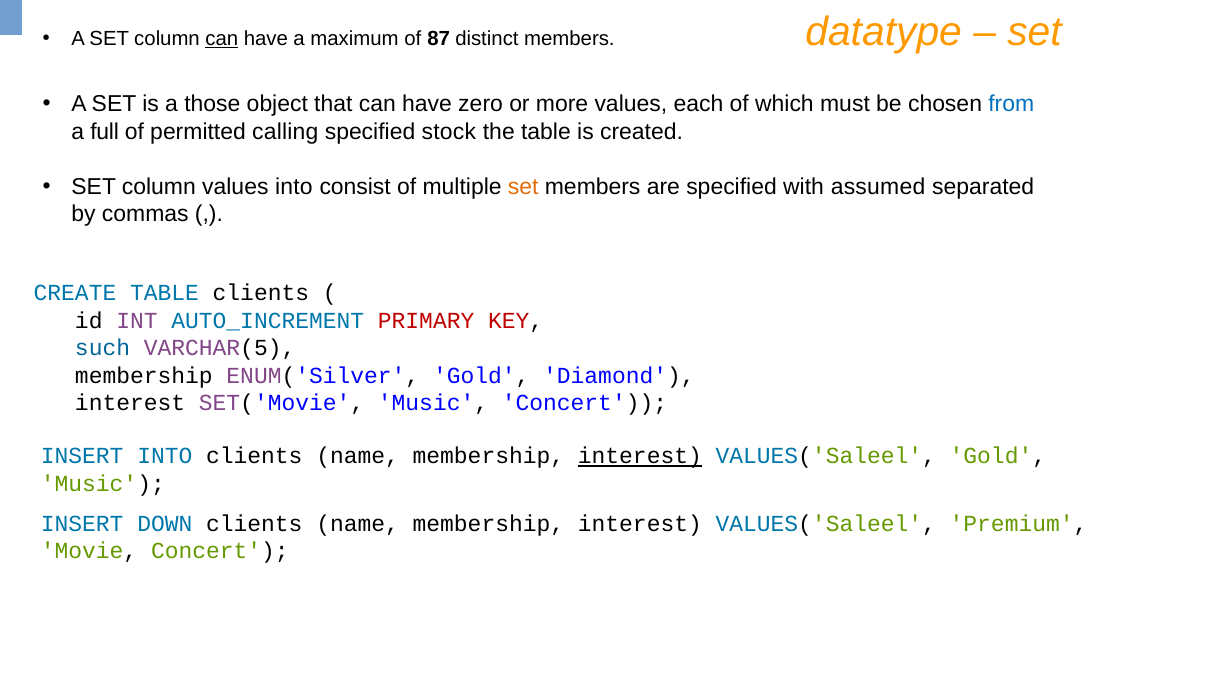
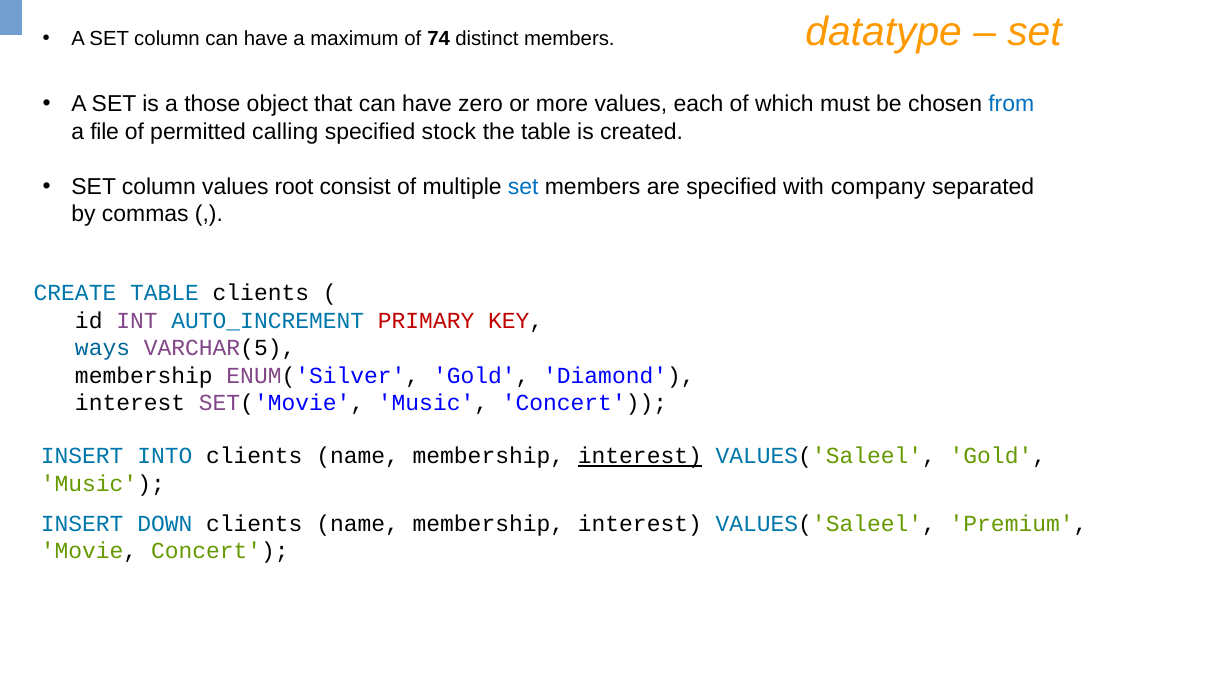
can underline: present -> none (222, 39)
87: 87 -> 74 (439, 39)
full: full -> file (105, 132)
values into: into -> root (294, 187)
set colour: orange -> blue (523, 187)
assumed: assumed -> company (878, 187)
such: such -> ways (103, 348)
